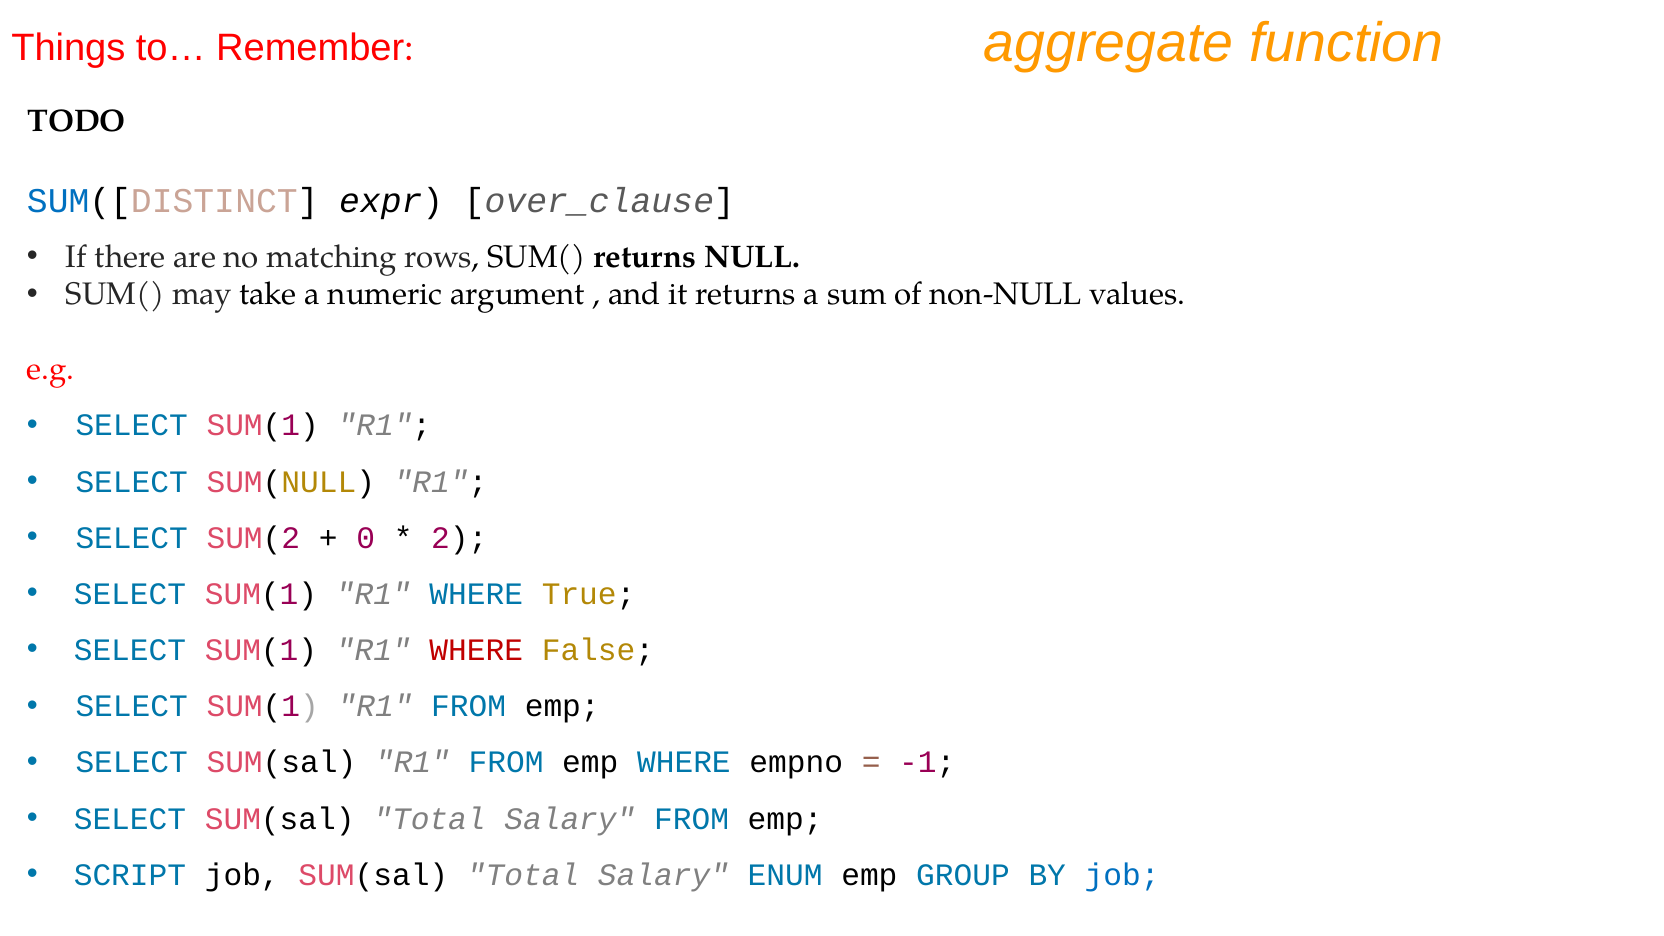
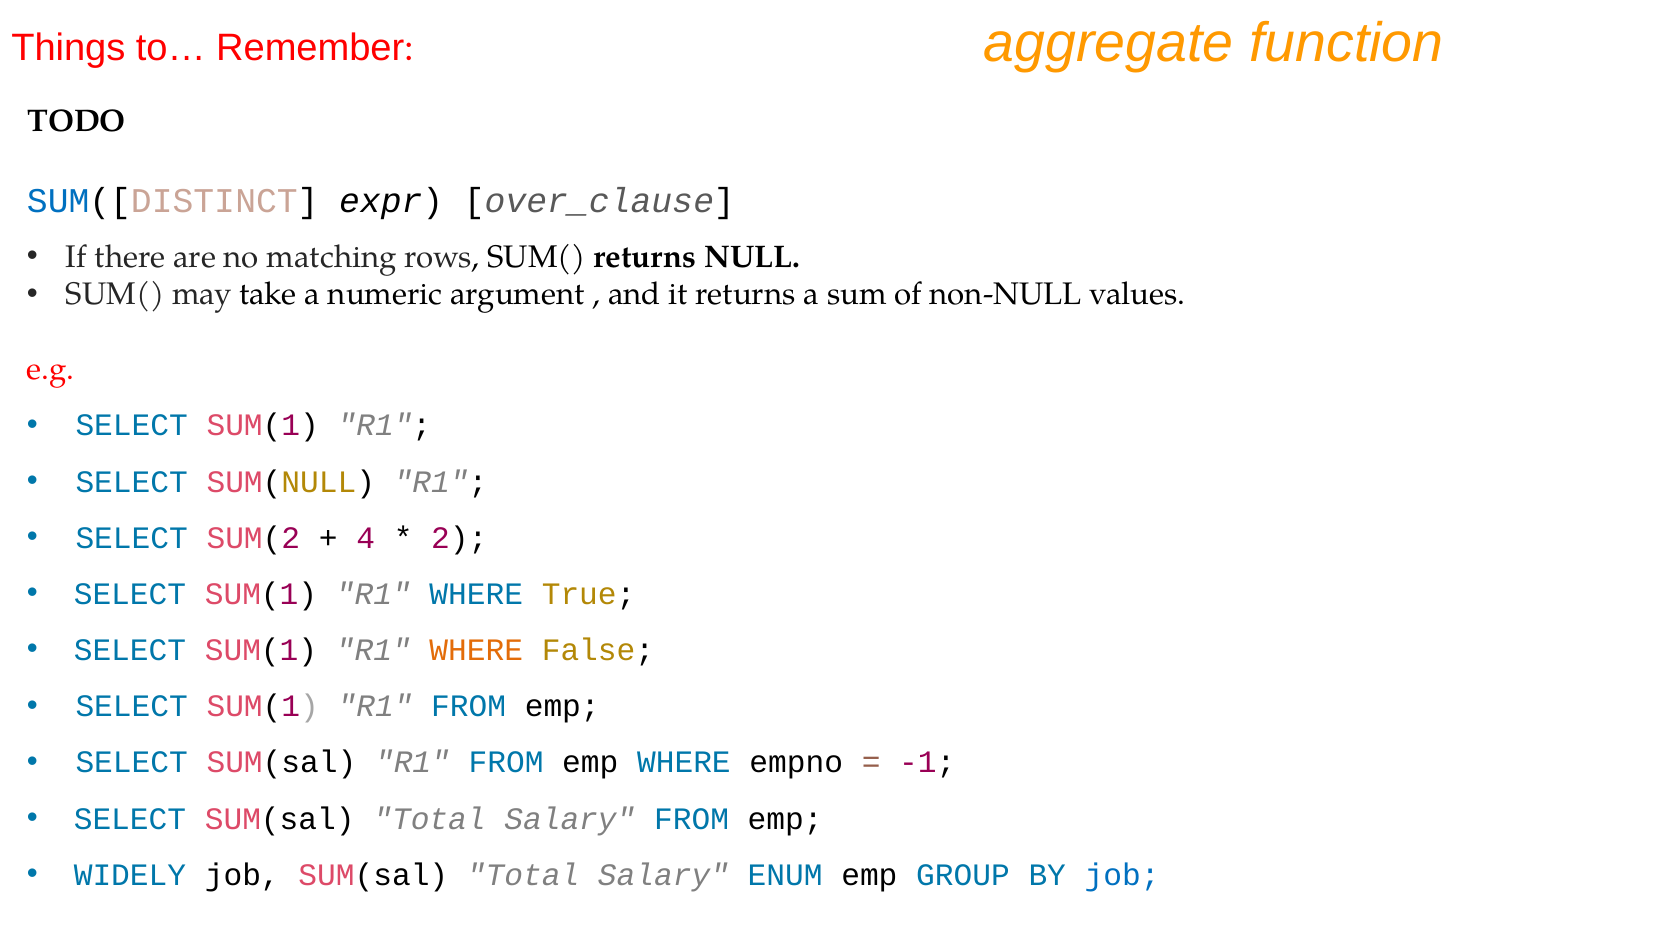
0: 0 -> 4 (366, 538)
WHERE colour: red -> orange (476, 650)
SCRIPT: SCRIPT -> WIDELY (130, 875)
